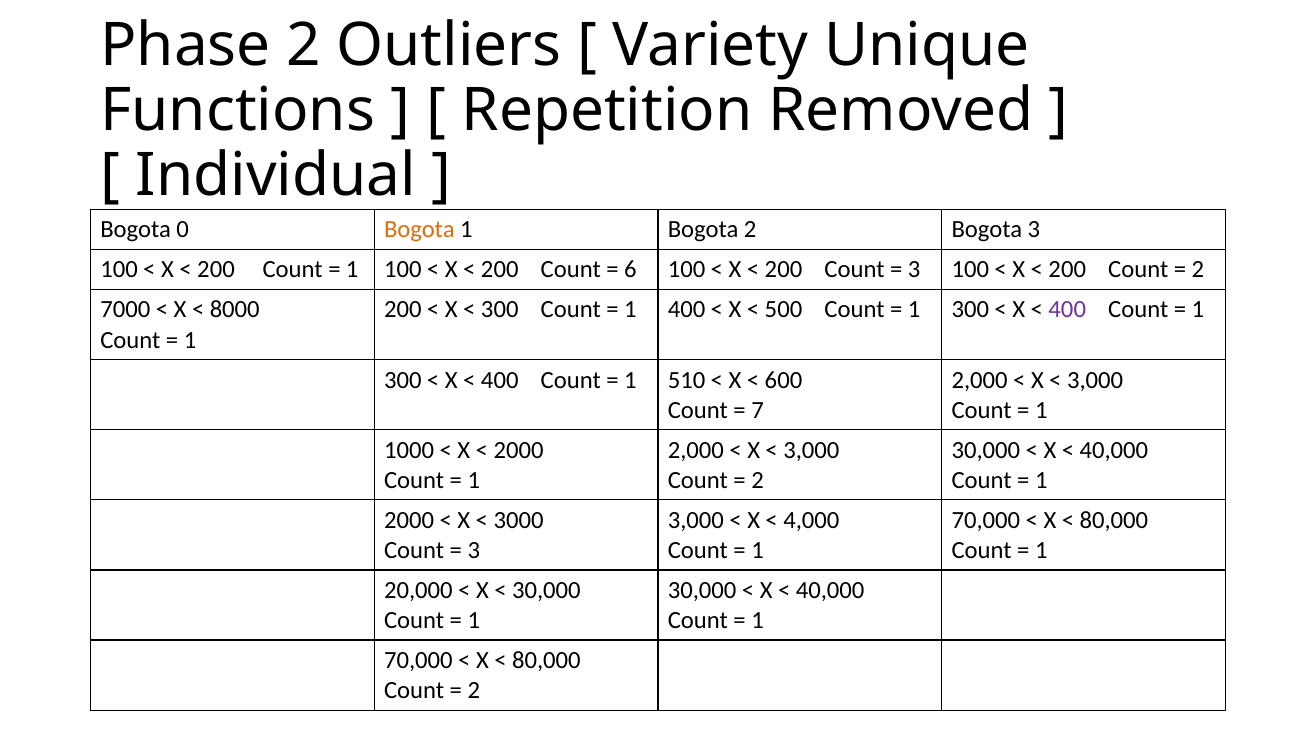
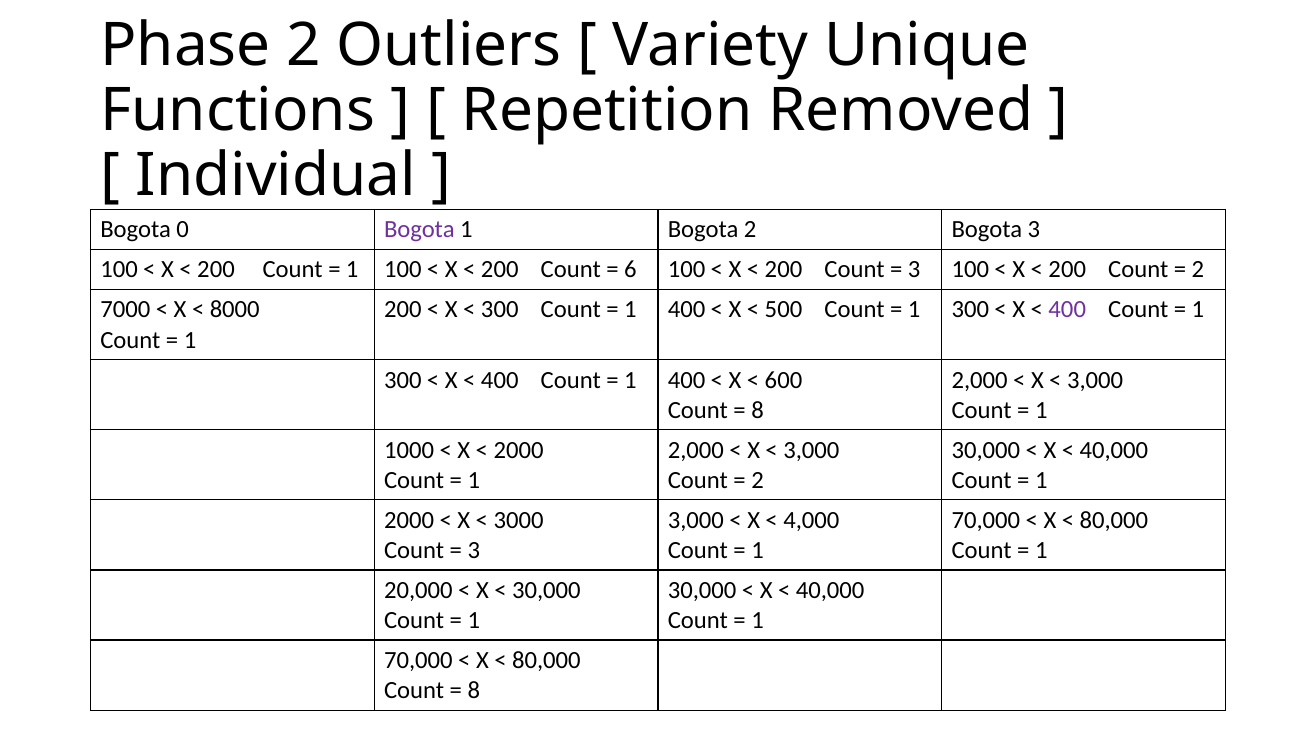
Bogota colour: orange -> purple (419, 230)
510: 510 -> 400 (687, 380)
7: 7 -> 8 (758, 410)
2: 2 -> 8 (474, 691)
